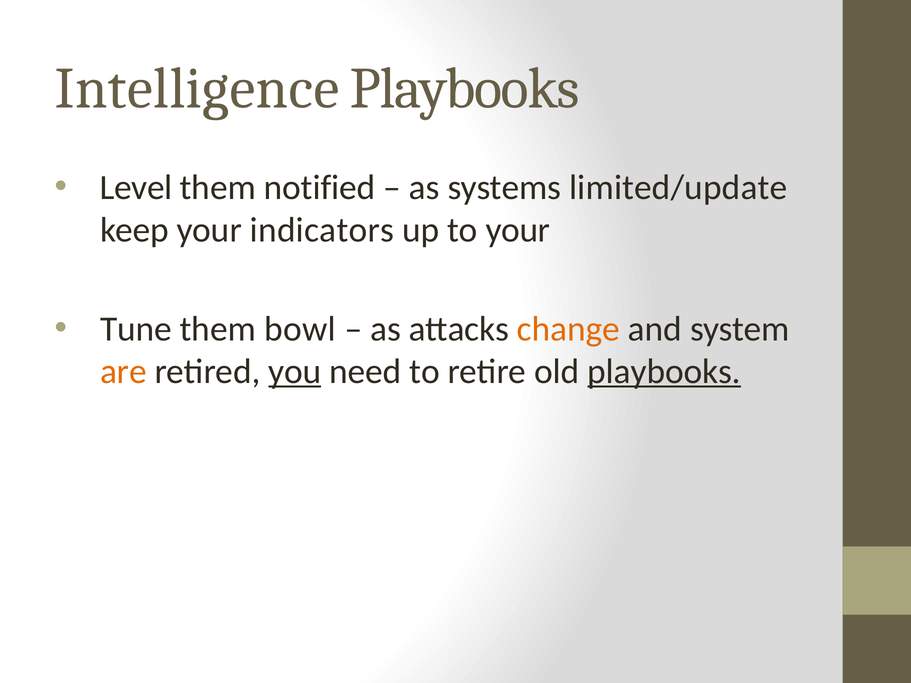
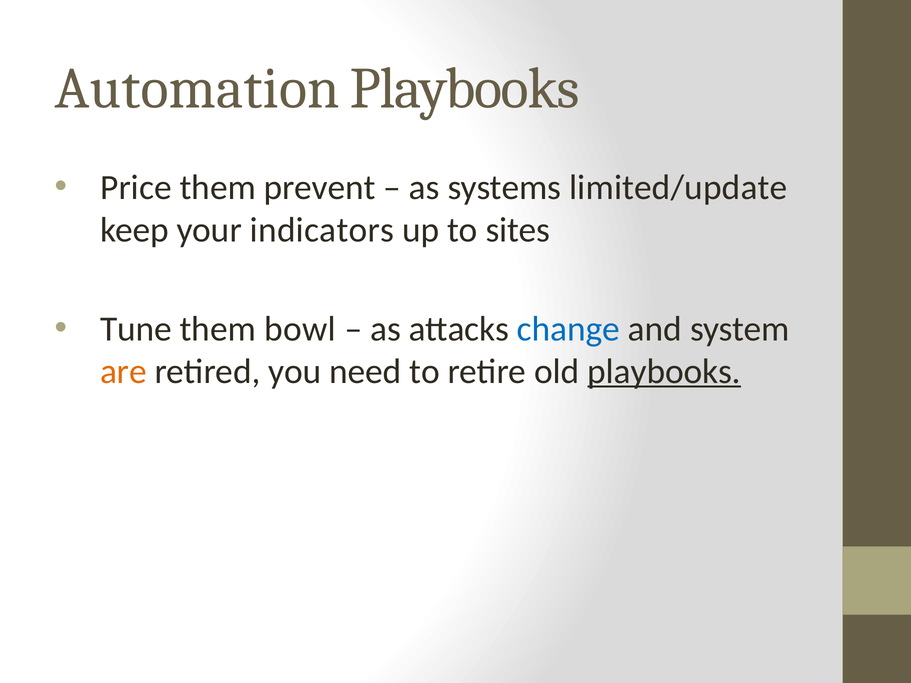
Intelligence: Intelligence -> Automation (197, 88)
Level: Level -> Price (136, 188)
notified: notified -> prevent (320, 188)
to your: your -> sites (518, 230)
change colour: orange -> blue (569, 329)
you underline: present -> none (295, 372)
